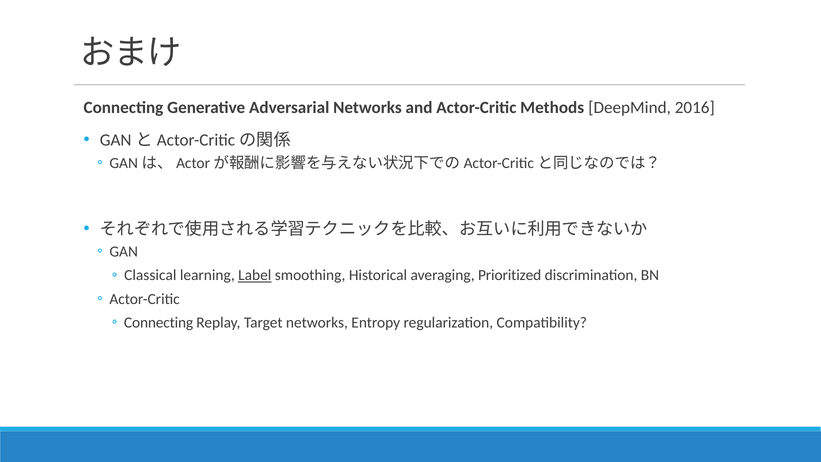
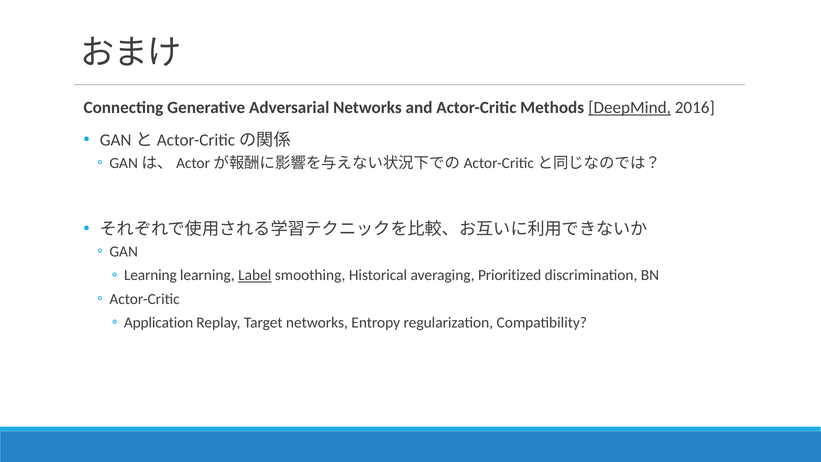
DeepMind underline: none -> present (630, 108)
Classical: Classical -> Learning (150, 275)
Connecting: Connecting -> Application (159, 323)
